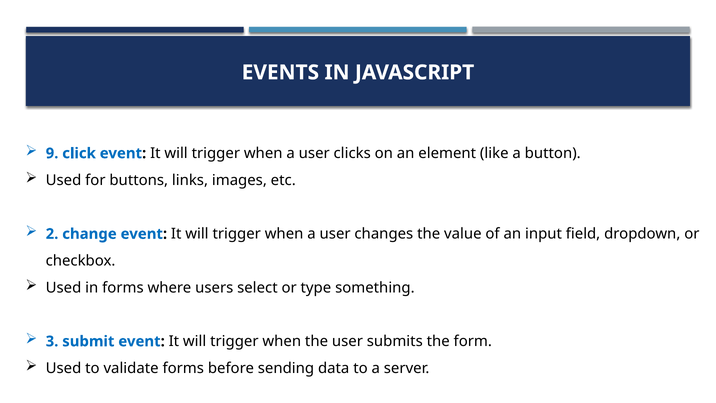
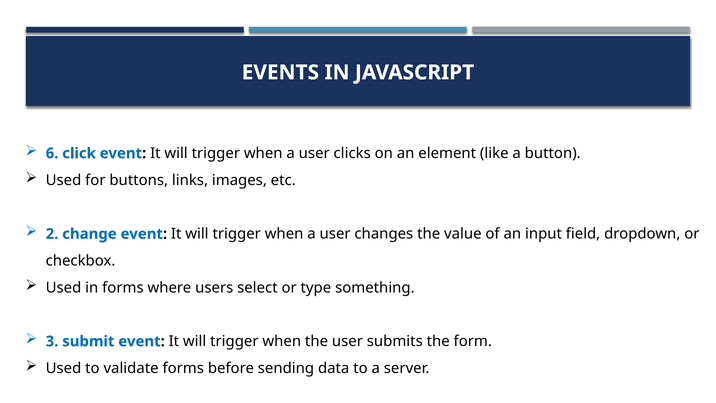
9: 9 -> 6 (52, 153)
